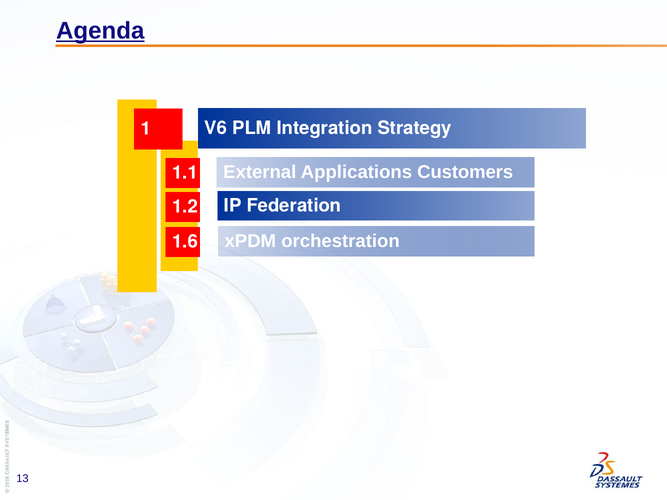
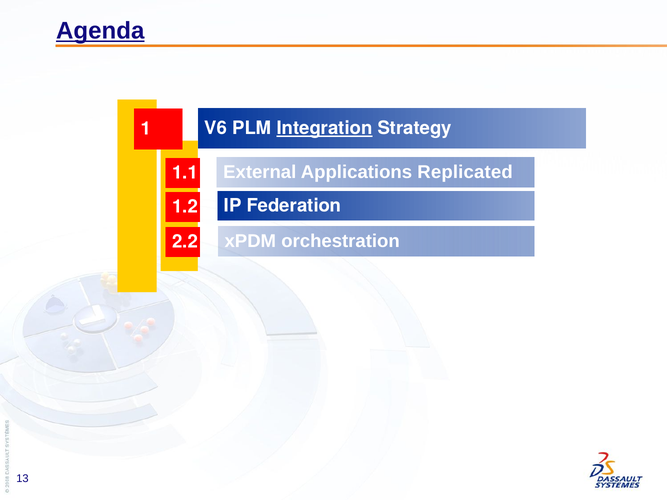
Integration underline: none -> present (324, 128)
Customers: Customers -> Replicated (465, 172)
1.6: 1.6 -> 2.2 (185, 242)
